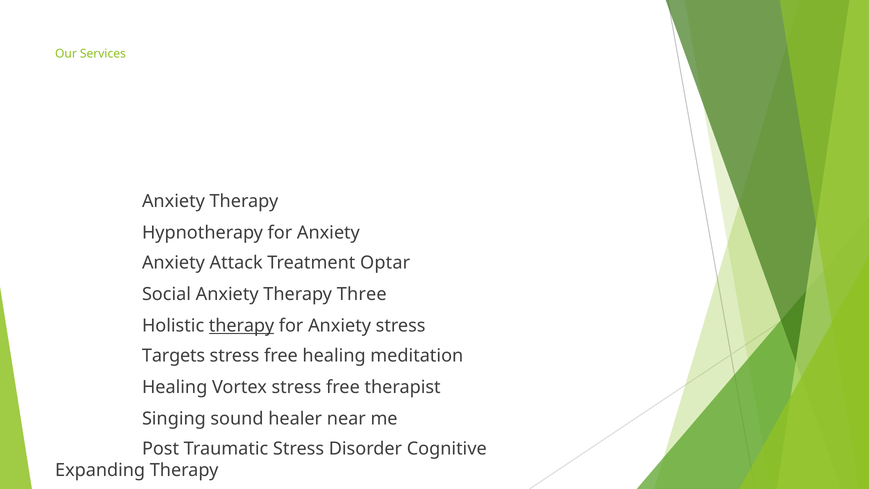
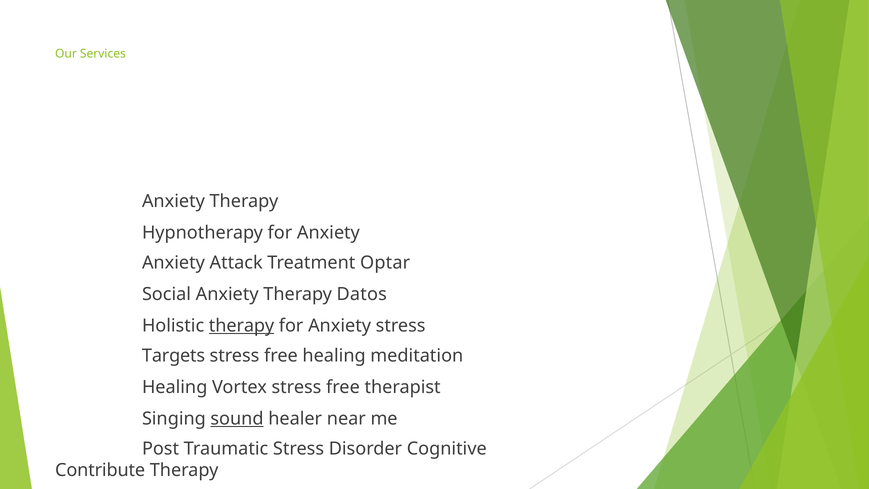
Three: Three -> Datos (362, 294)
sound underline: none -> present (237, 418)
Expanding: Expanding -> Contribute (100, 470)
